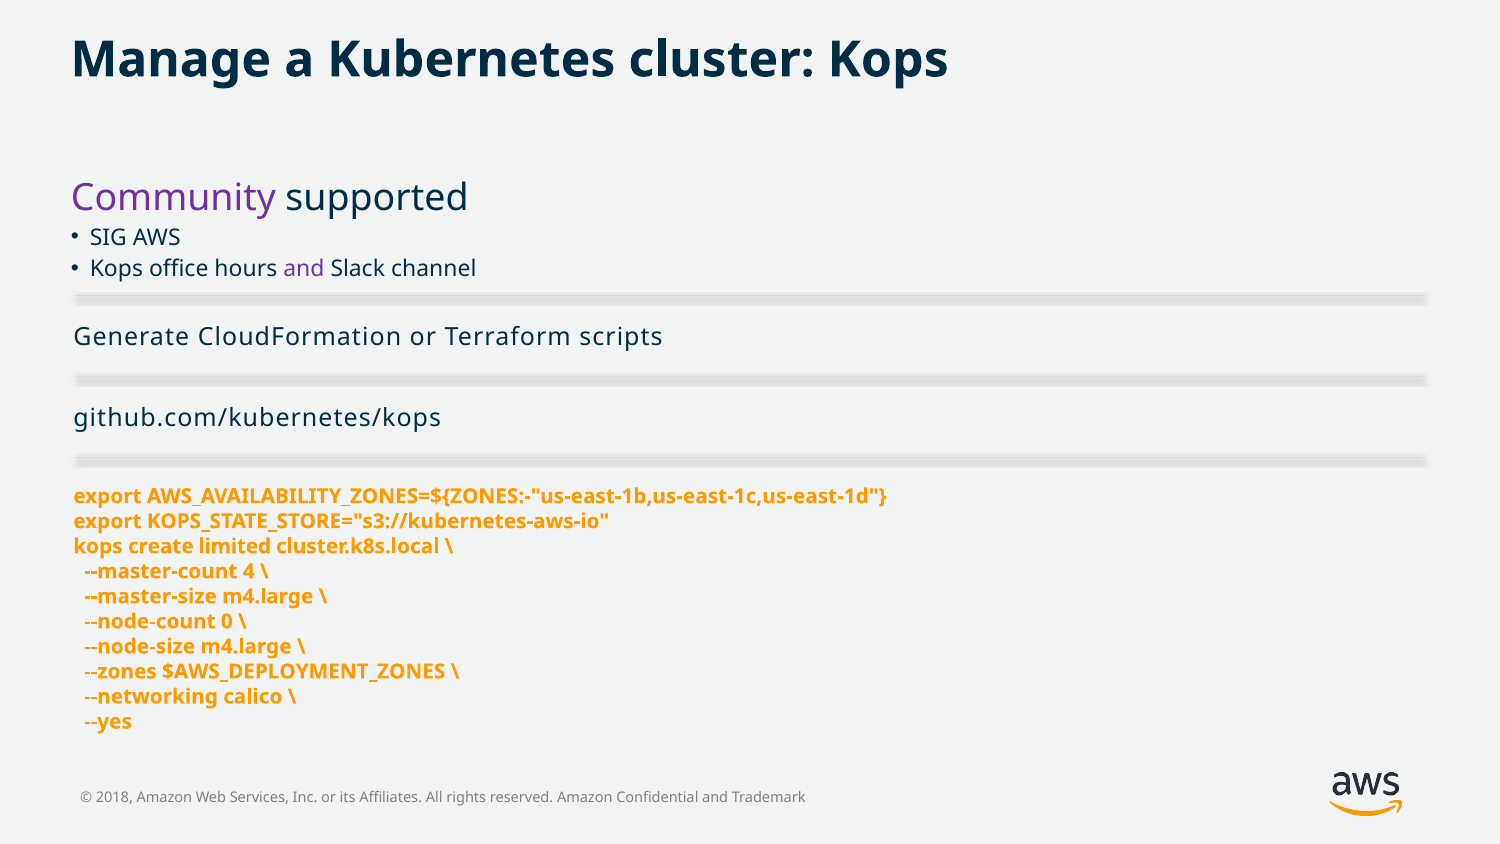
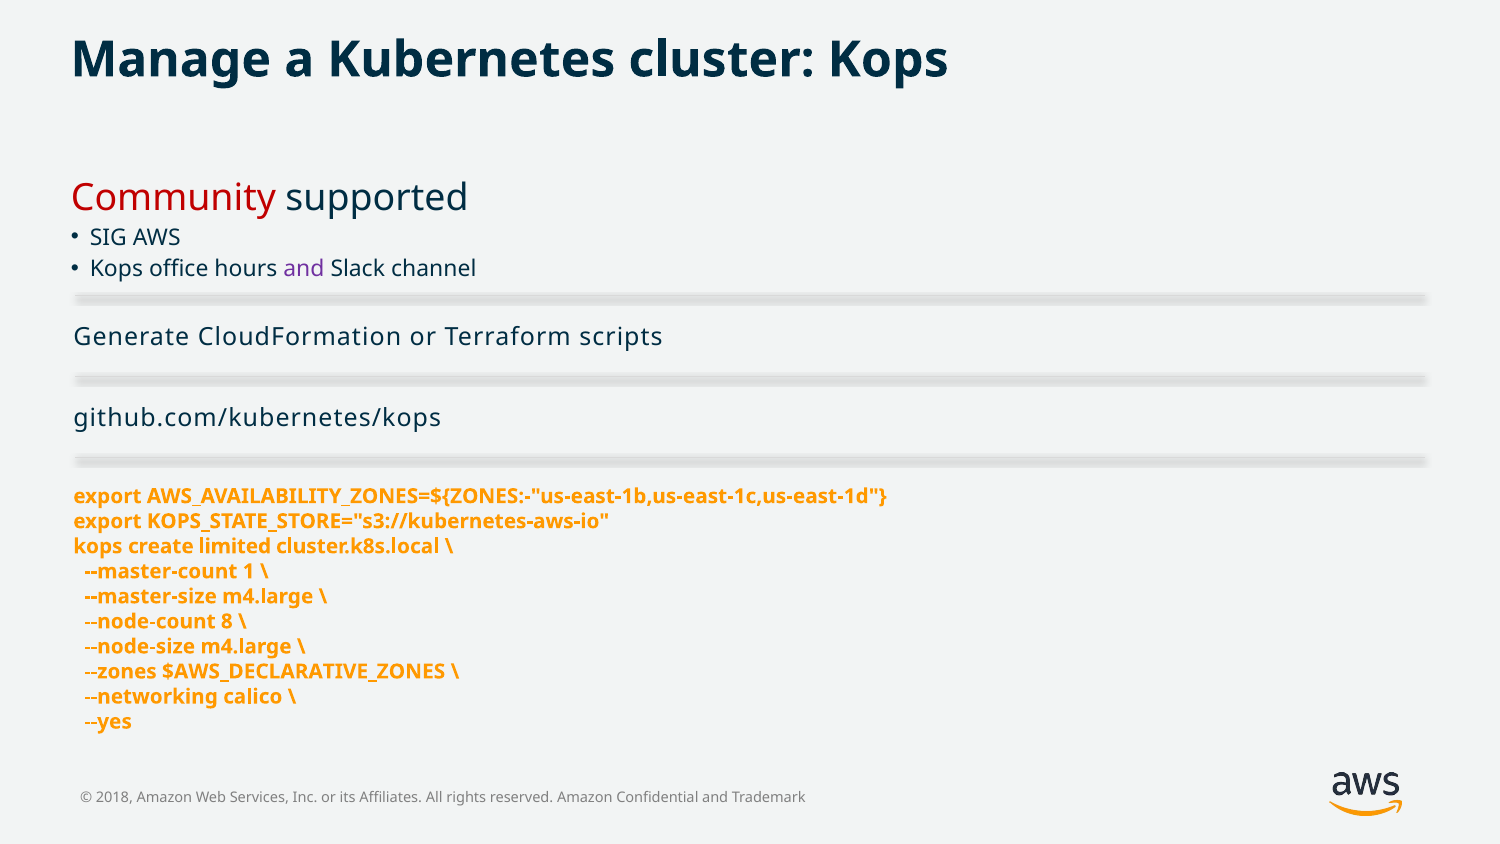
Community colour: purple -> red (173, 198)
4: 4 -> 1 (249, 571)
0: 0 -> 8 (227, 621)
$AWS_DEPLOYMENT_ZONES: $AWS_DEPLOYMENT_ZONES -> $AWS_DECLARATIVE_ZONES (304, 671)
